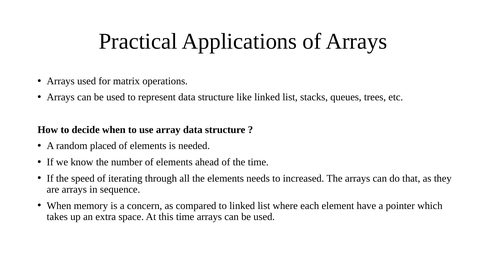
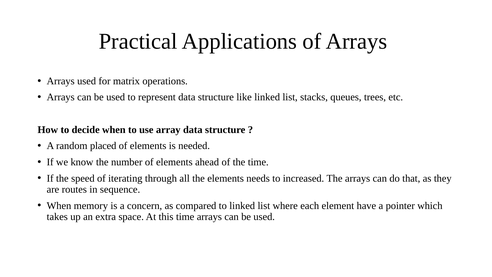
are arrays: arrays -> routes (74, 189)
